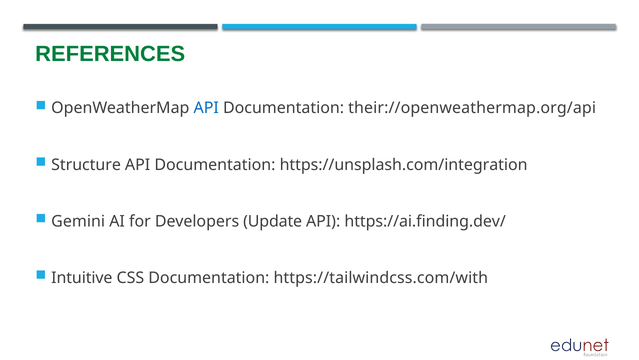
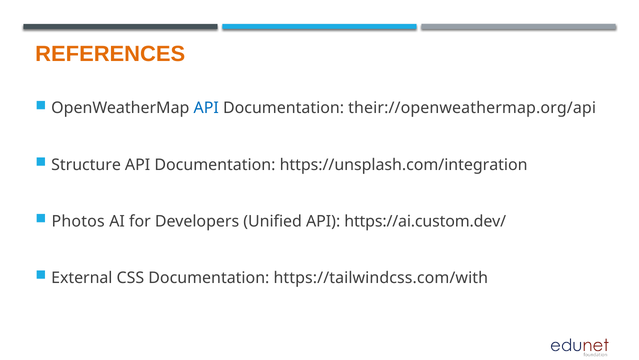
REFERENCES colour: green -> orange (110, 54)
Gemini: Gemini -> Photos (78, 221)
Update: Update -> Unified (273, 221)
https://ai.finding.dev/: https://ai.finding.dev/ -> https://ai.custom.dev/ (425, 221)
Intuitive: Intuitive -> External (82, 278)
